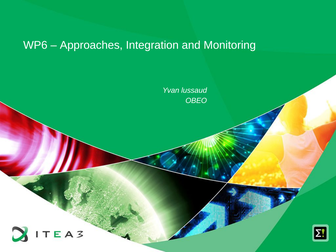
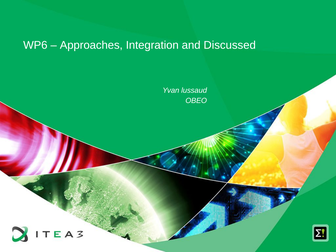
Monitoring: Monitoring -> Discussed (230, 45)
